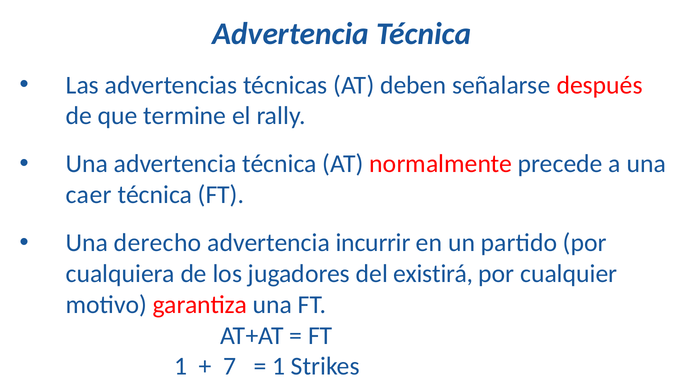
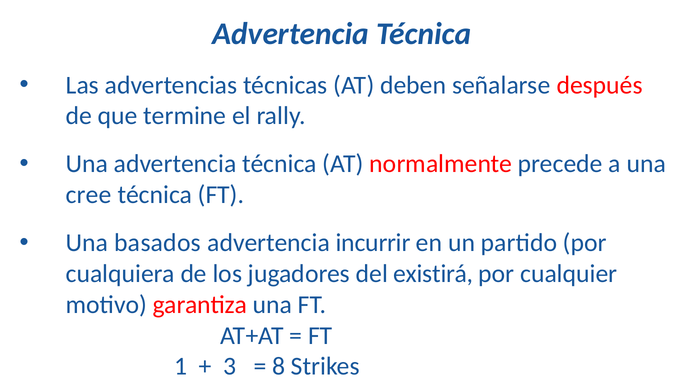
caer: caer -> cree (89, 195)
derecho: derecho -> basados (158, 243)
7: 7 -> 3 (230, 366)
1: 1 -> 8 (279, 366)
